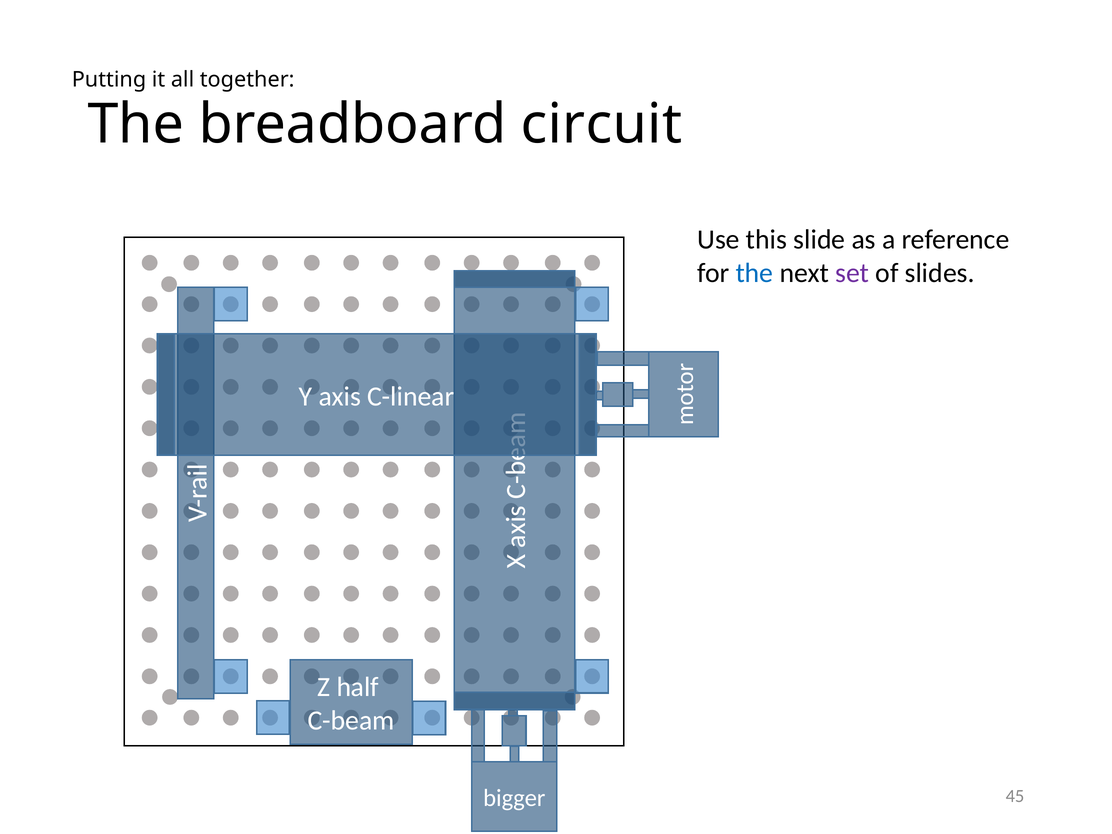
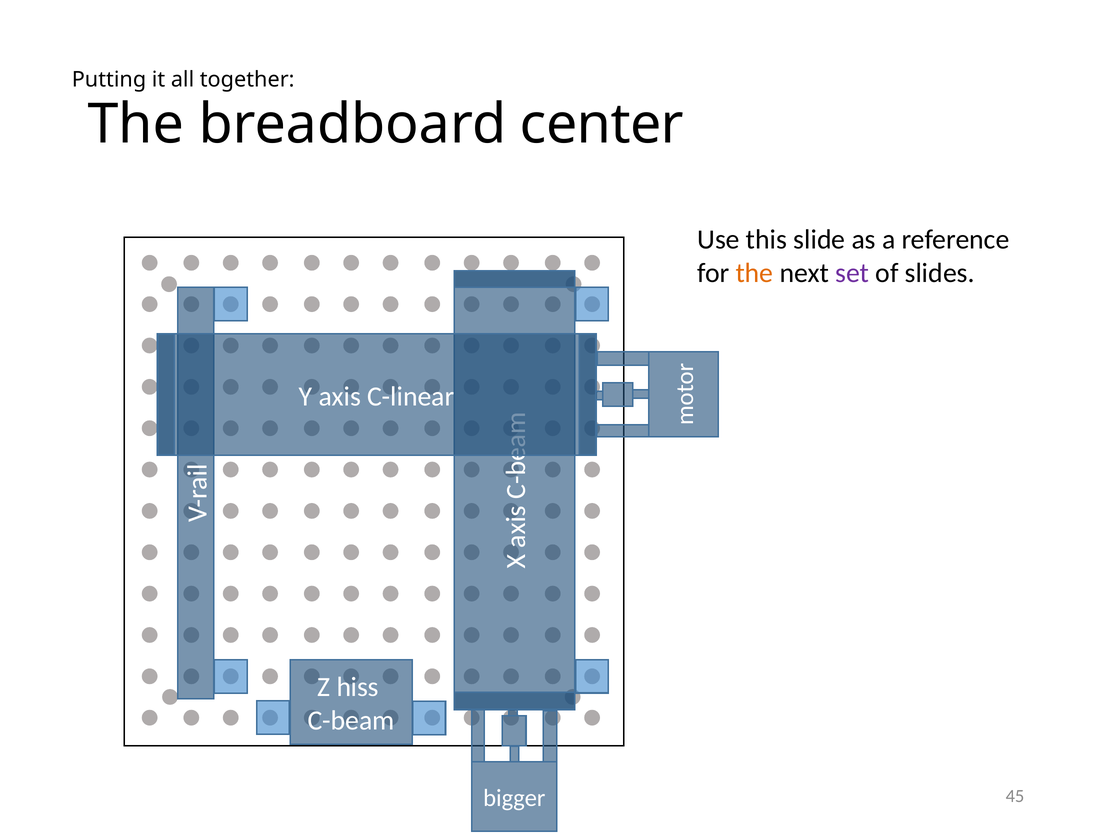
circuit: circuit -> center (602, 125)
the colour: blue -> orange (754, 273)
half: half -> hiss (358, 687)
